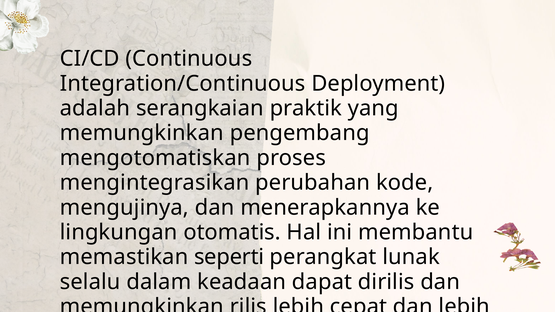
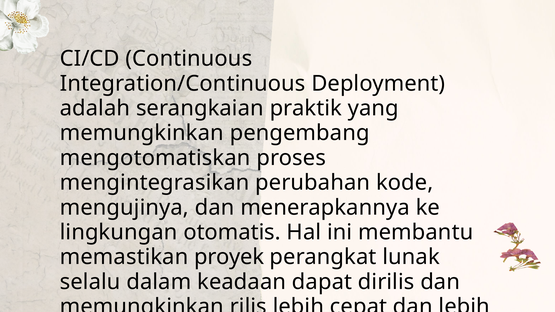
seperti: seperti -> proyek (229, 257)
